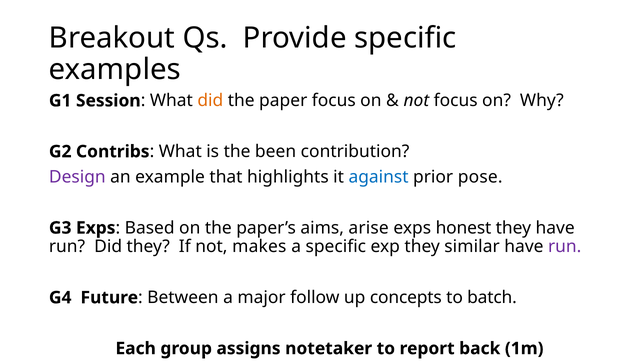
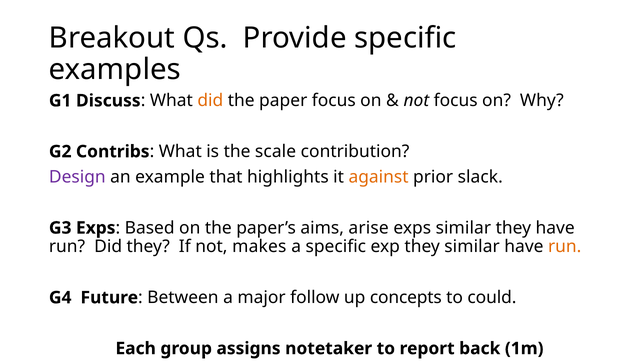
Session: Session -> Discuss (108, 101)
been: been -> scale (276, 152)
against colour: blue -> orange (379, 177)
pose: pose -> slack (480, 177)
exps honest: honest -> similar (463, 228)
run colour: purple -> orange (565, 247)
batch: batch -> could (492, 298)
